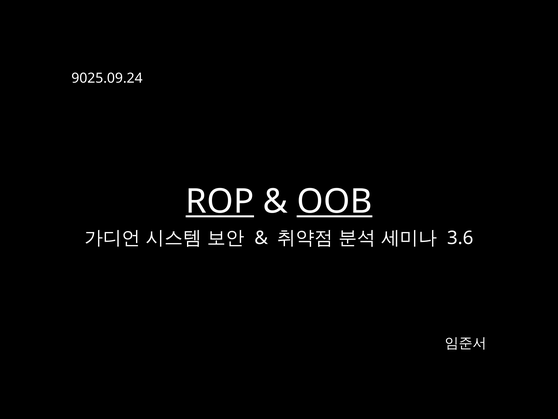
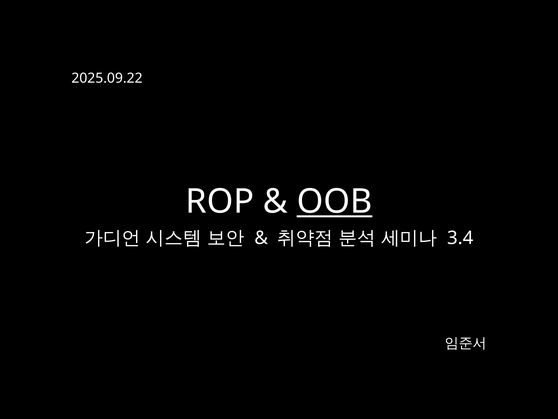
9025.09.24: 9025.09.24 -> 2025.09.22 (107, 78)
ROP underline: present -> none (220, 201)
3.6: 3.6 -> 3.4 (460, 238)
